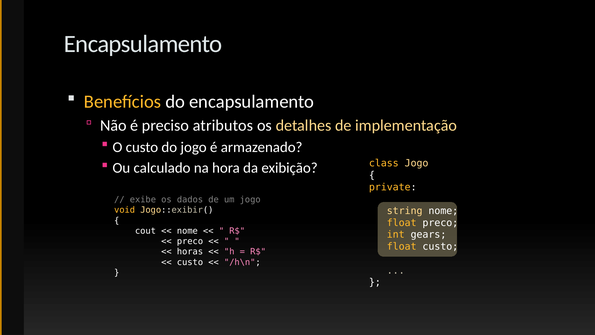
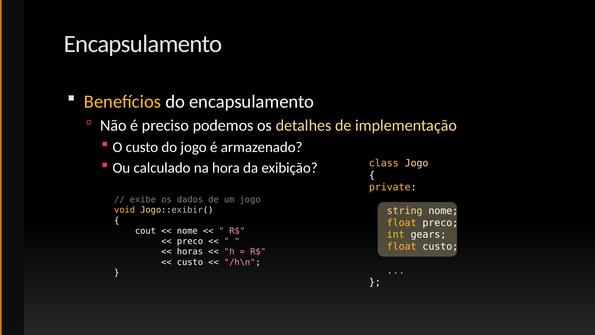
atributos: atributos -> podemos (223, 126)
